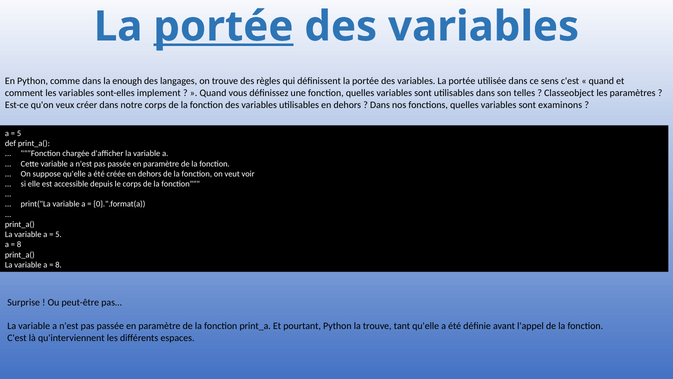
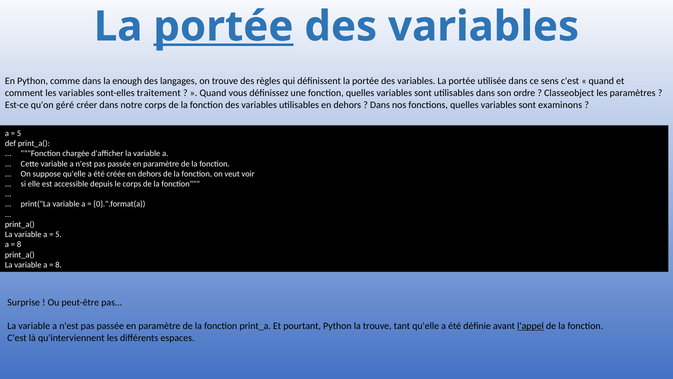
implement: implement -> traitement (159, 93)
telles: telles -> ordre (524, 93)
veux: veux -> géré (65, 105)
l'appel underline: none -> present (531, 326)
